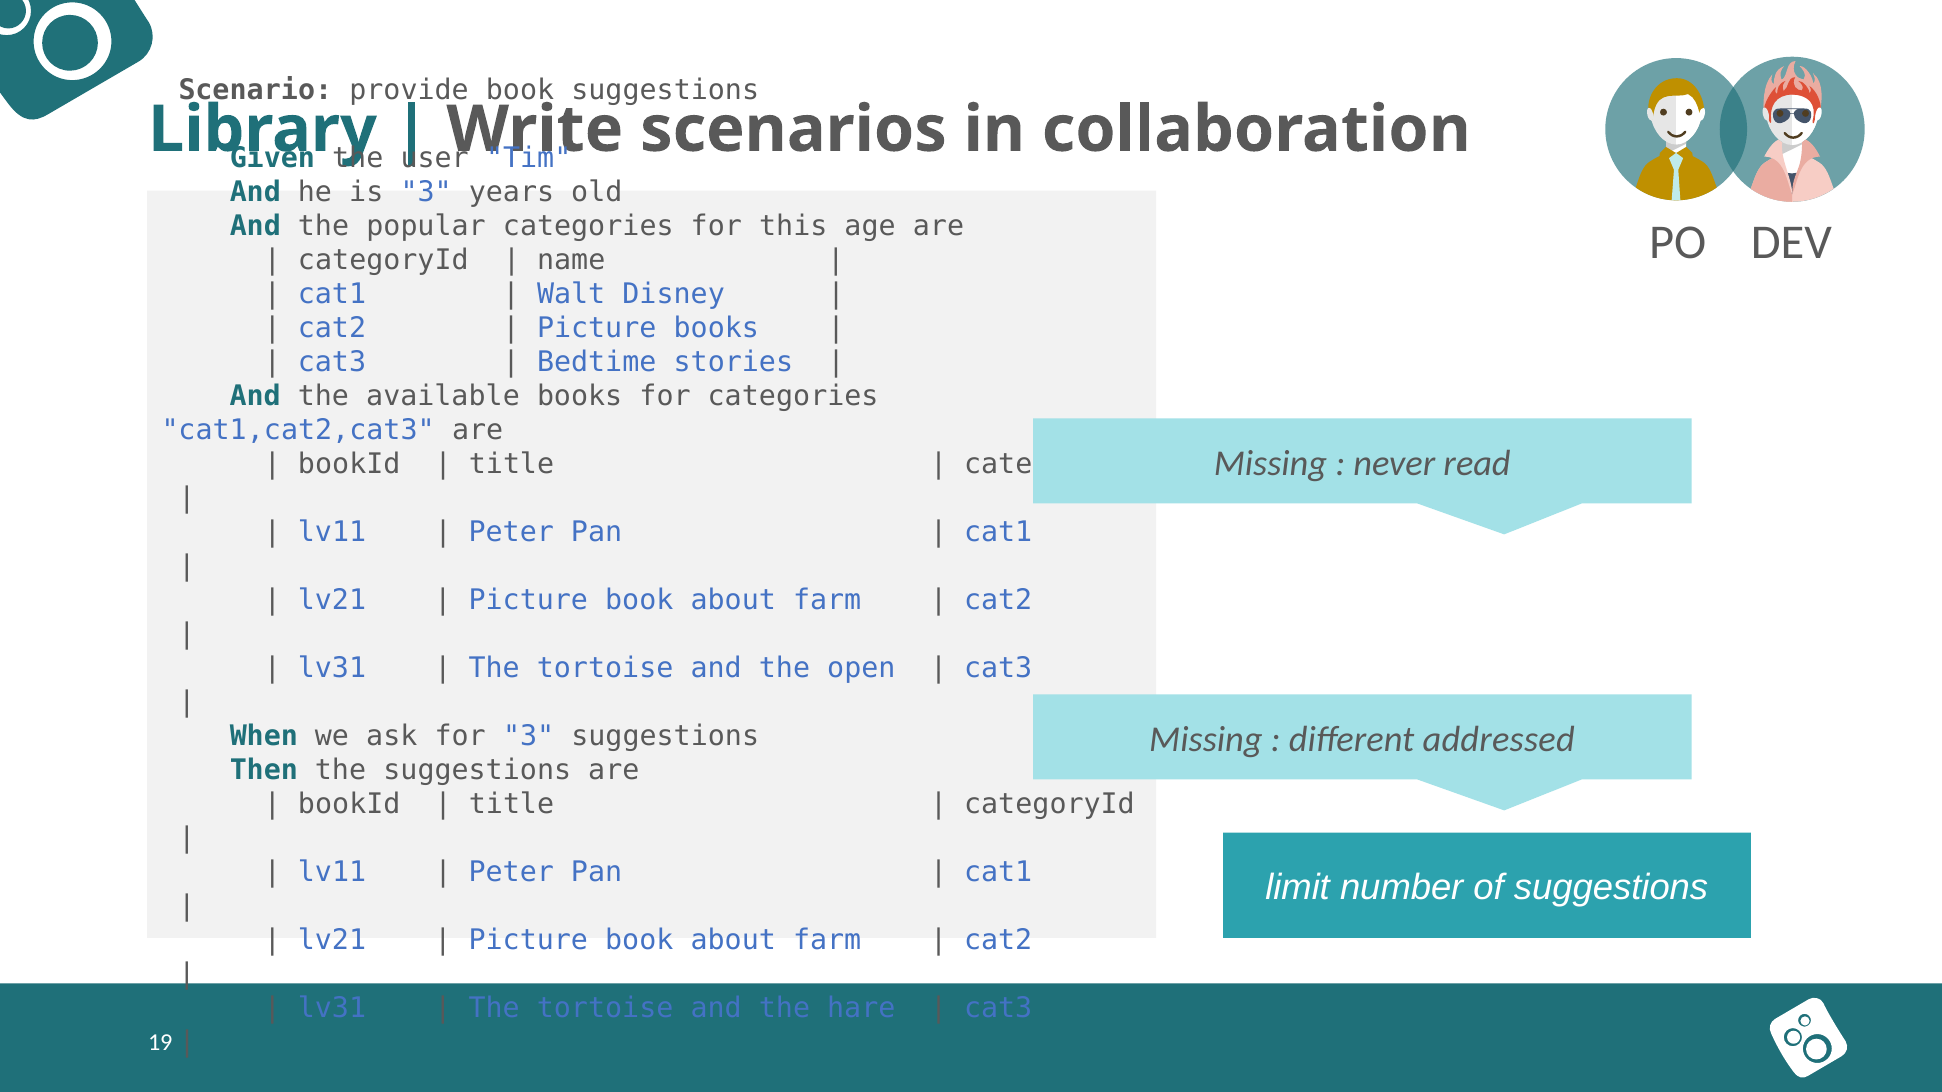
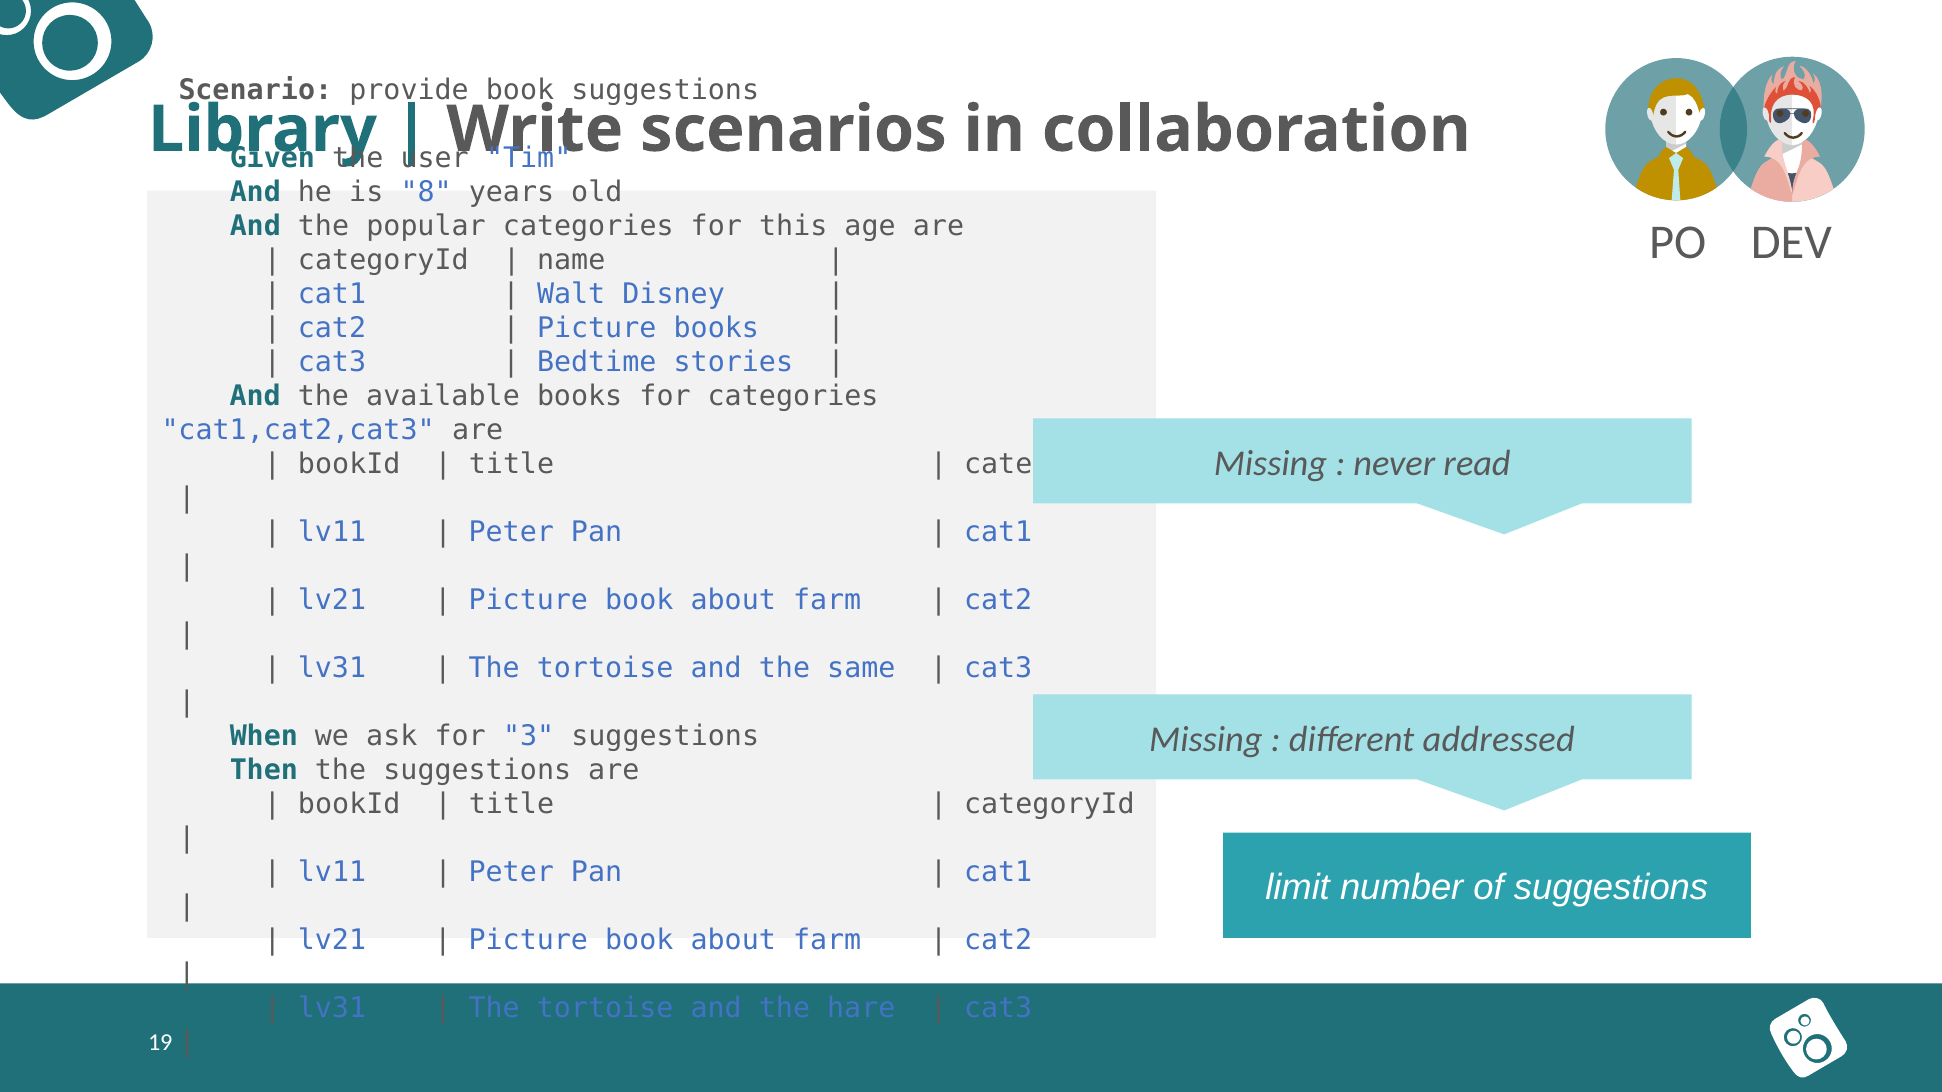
is 3: 3 -> 8 (426, 192)
open: open -> same (861, 668)
